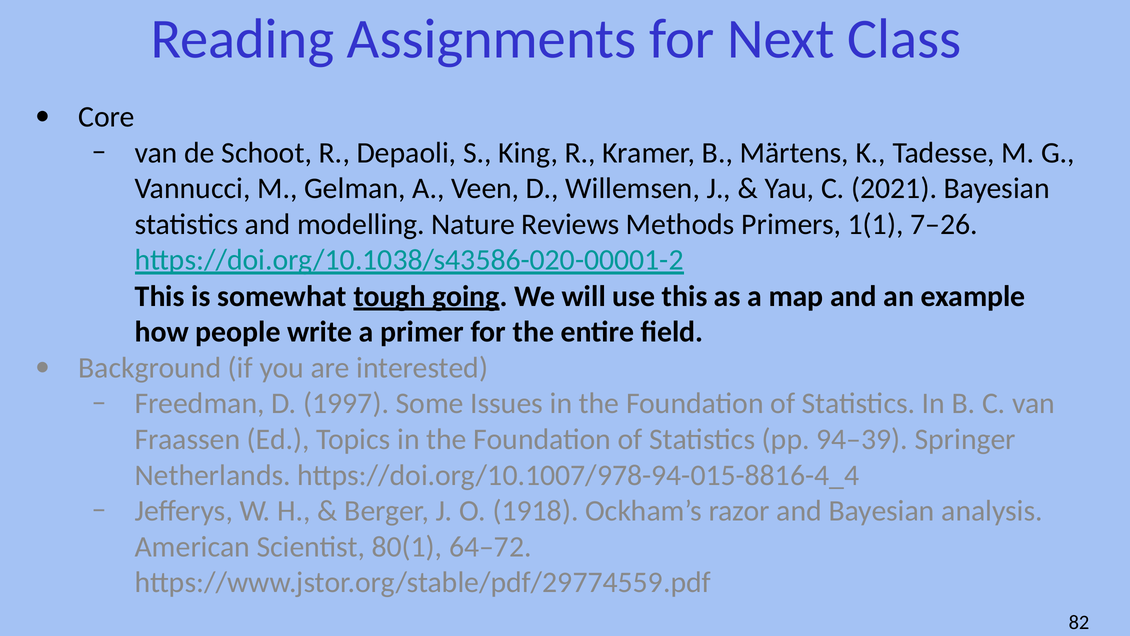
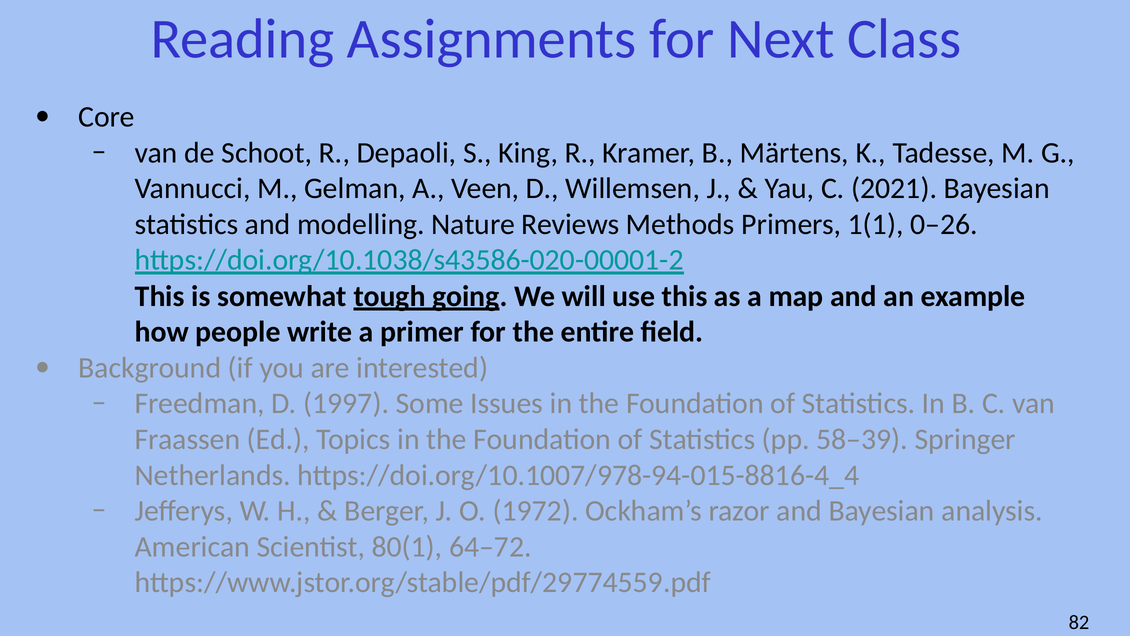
7–26: 7–26 -> 0–26 (944, 224)
94–39: 94–39 -> 58–39 (862, 439)
1918: 1918 -> 1972 (536, 511)
